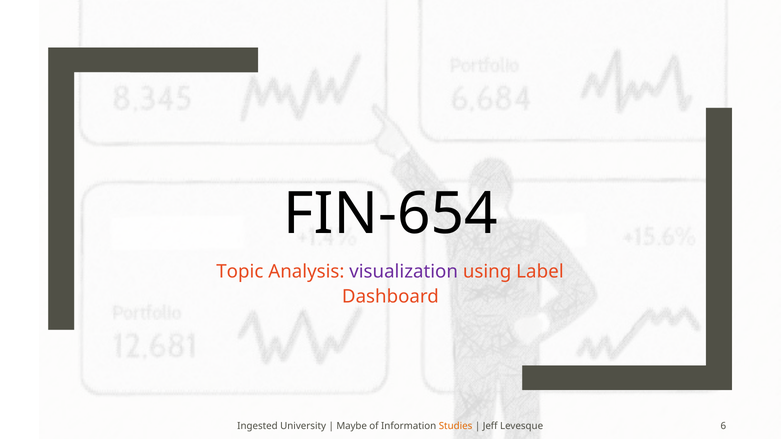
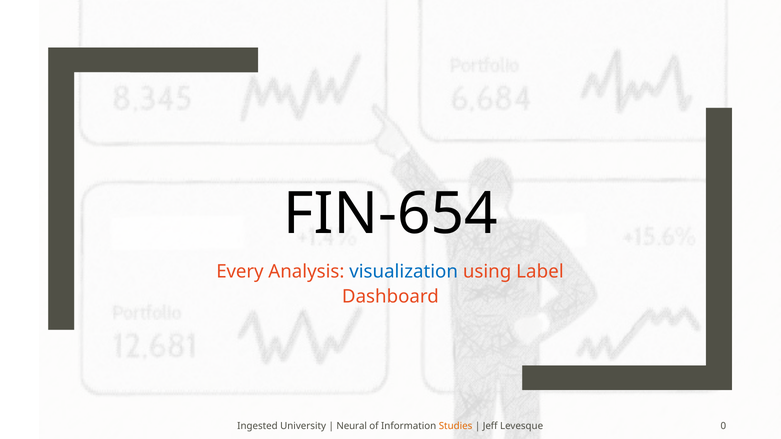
Topic: Topic -> Every (240, 272)
visualization colour: purple -> blue (404, 272)
Maybe: Maybe -> Neural (352, 426)
6: 6 -> 0 (723, 426)
